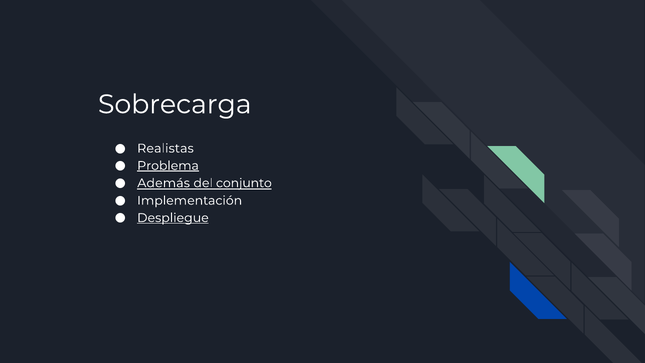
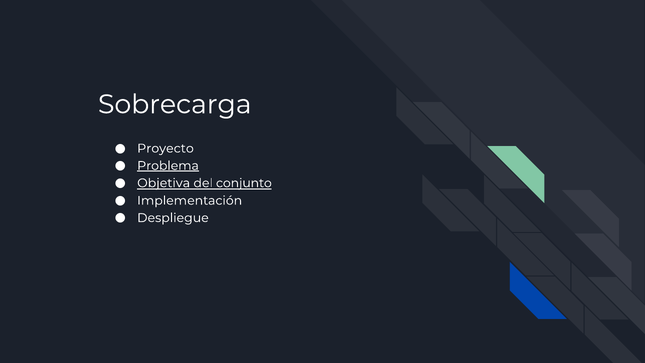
Realistas: Realistas -> Proyecto (165, 148)
Además: Además -> Objetiva (164, 183)
Despliegue underline: present -> none (173, 218)
